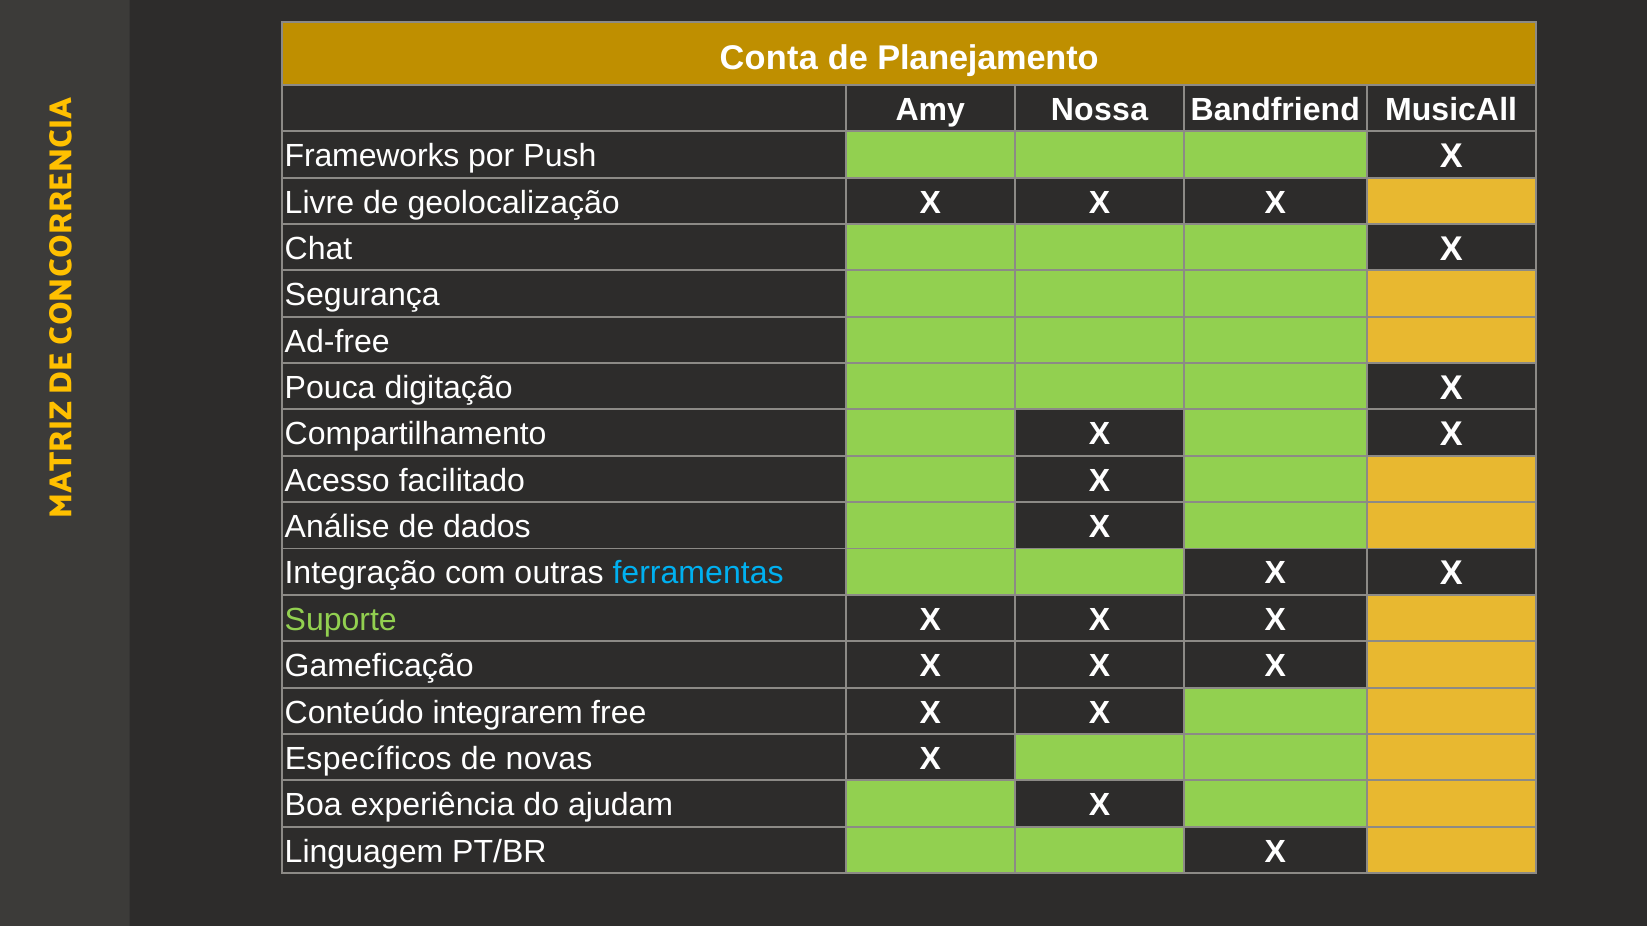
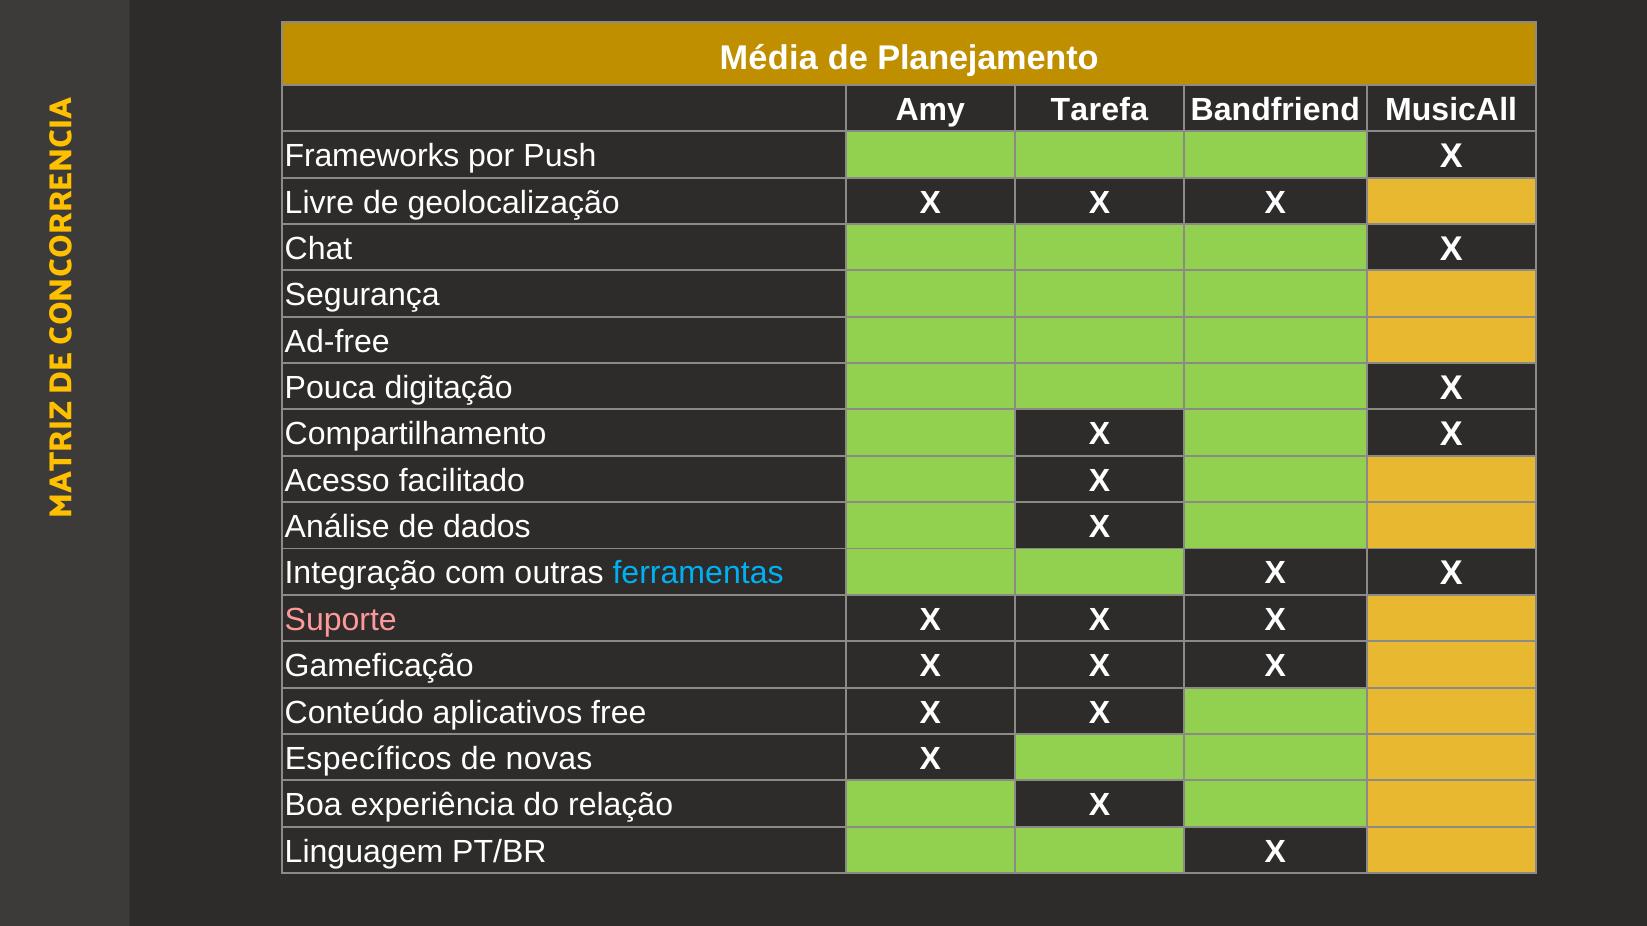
Conta: Conta -> Média (769, 58)
Nossa: Nossa -> Tarefa (1099, 110)
Suporte colour: light green -> pink (341, 620)
integrarem: integrarem -> aplicativos (507, 713)
ajudam: ajudam -> relação (621, 806)
